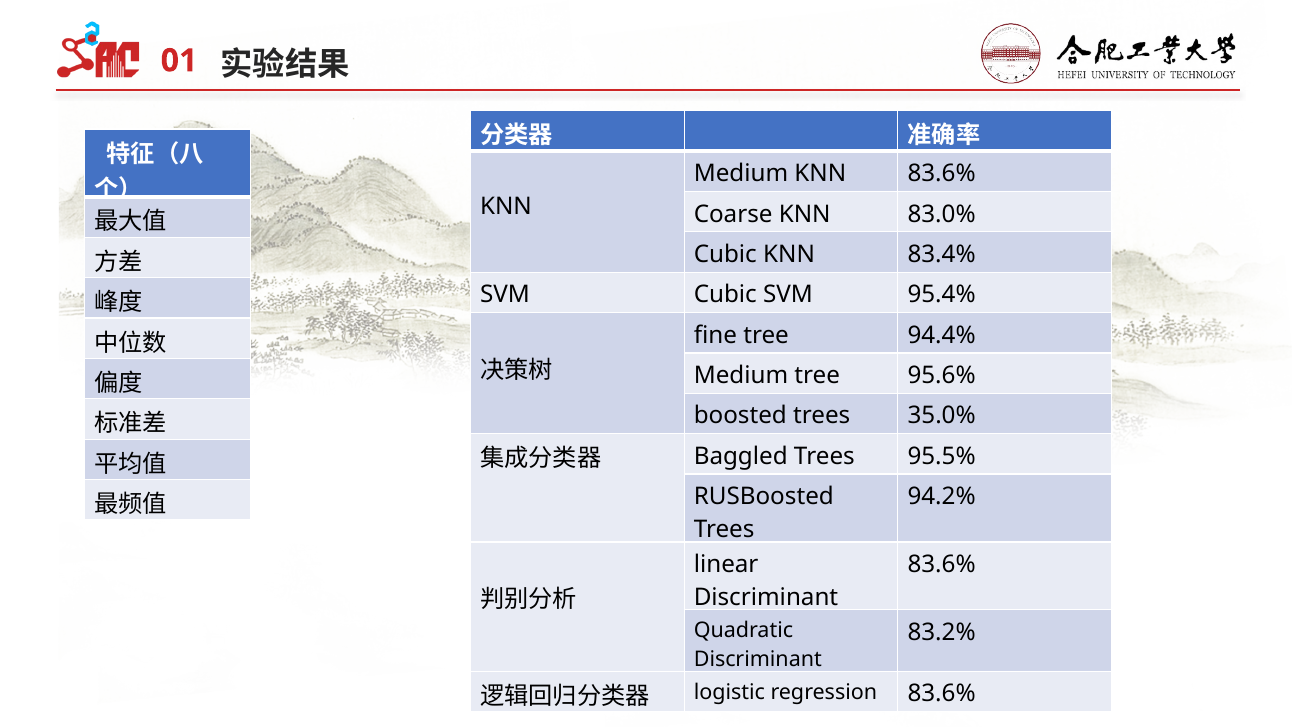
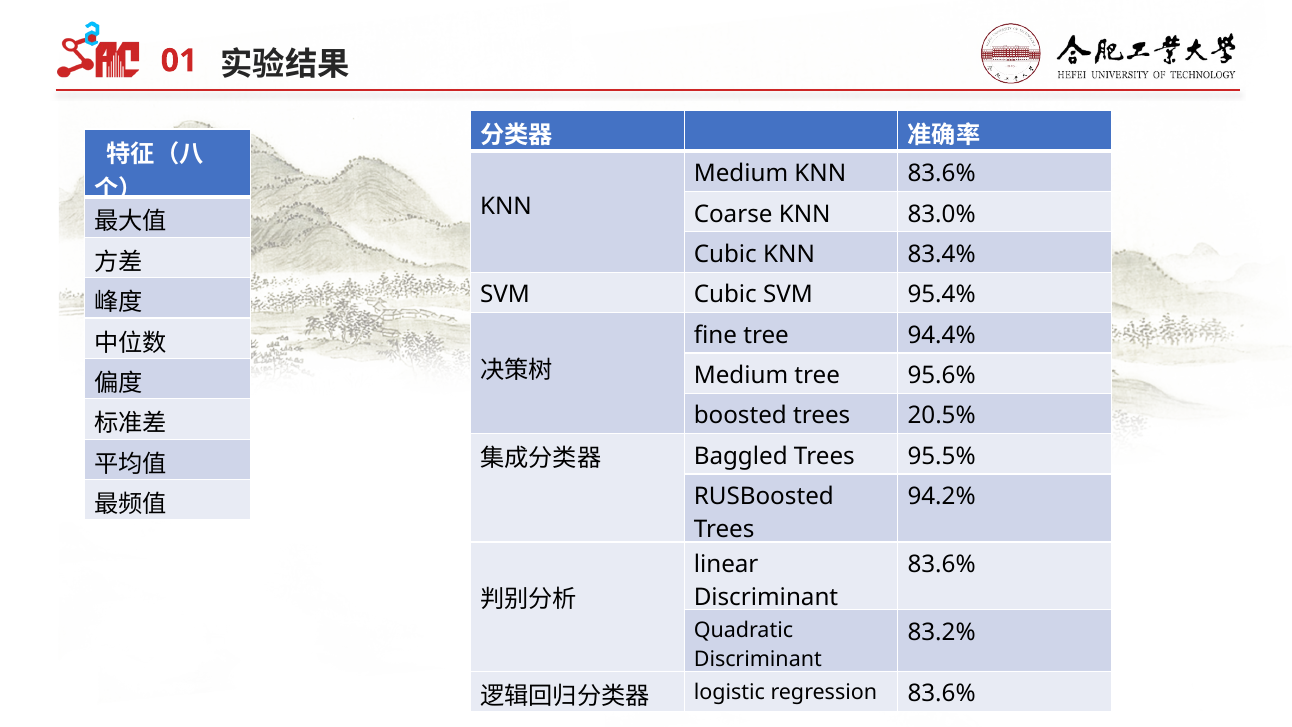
35.0%: 35.0% -> 20.5% (942, 416)
